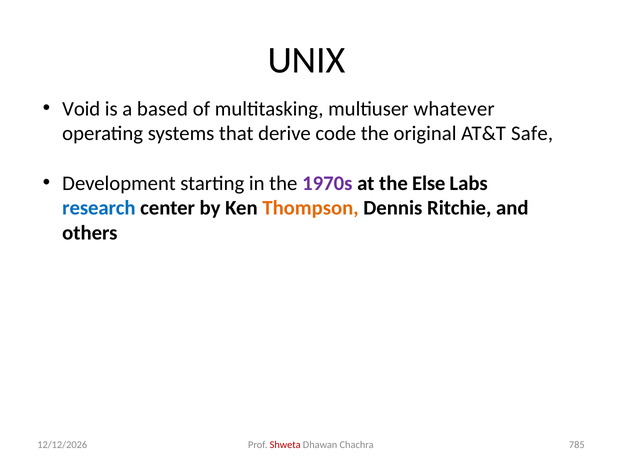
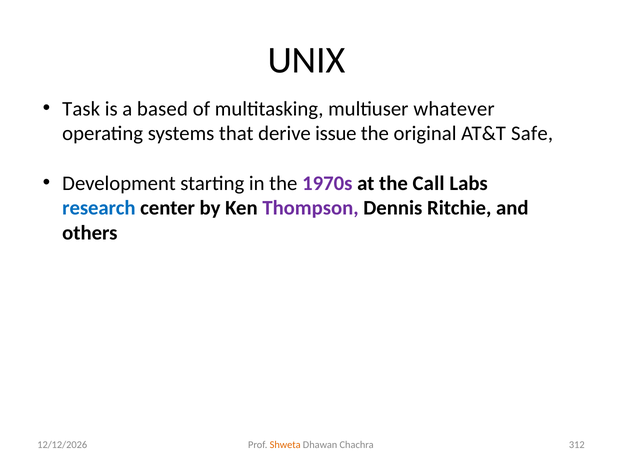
Void: Void -> Task (81, 109)
code: code -> issue (336, 134)
Else: Else -> Call (429, 184)
Thompson colour: orange -> purple (310, 208)
Shweta colour: red -> orange (285, 445)
785: 785 -> 312 (577, 445)
